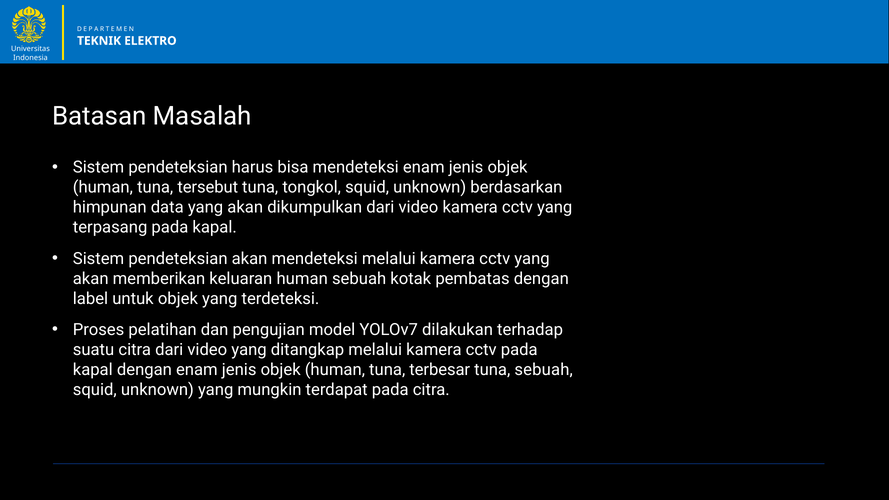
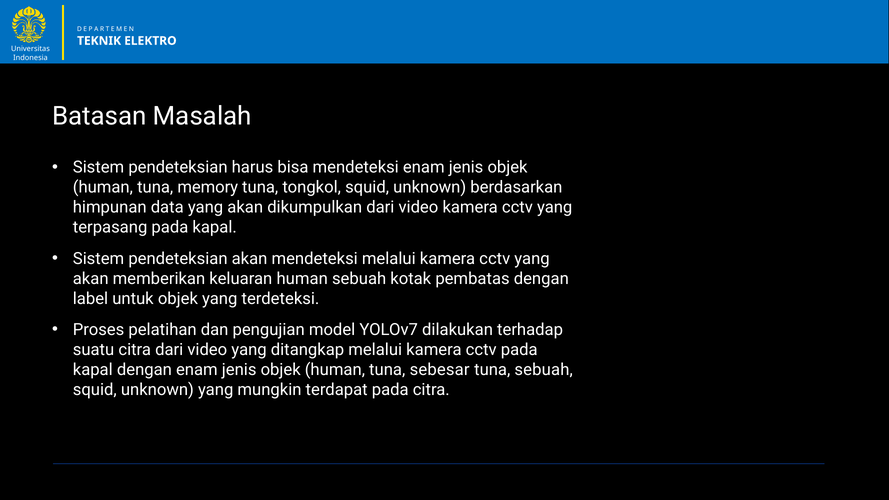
tersebut: tersebut -> memory (208, 187)
terbesar: terbesar -> sebesar (440, 370)
